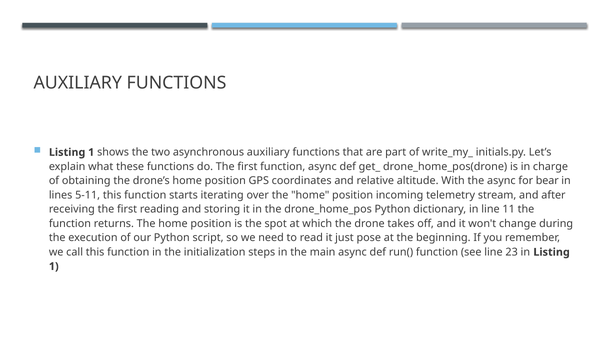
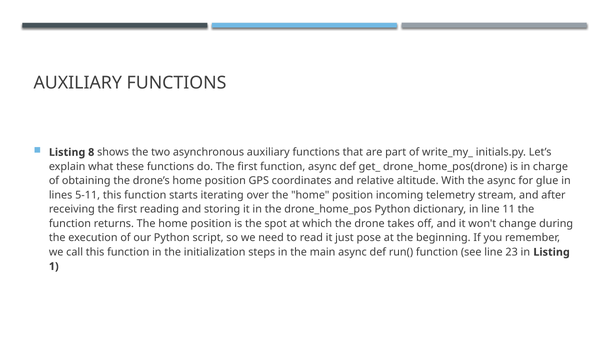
1: 1 -> 8 (91, 152)
bear: bear -> glue (547, 181)
